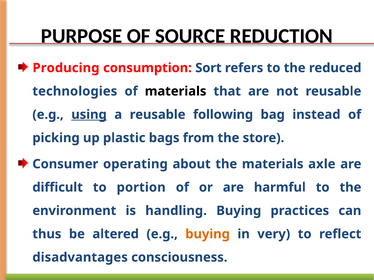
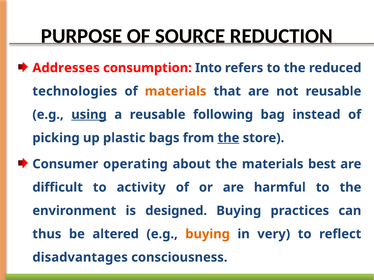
Producing: Producing -> Addresses (66, 68)
Sort: Sort -> Into (208, 68)
materials colour: black -> orange (176, 91)
the underline: none -> present (228, 138)
axle: axle -> best (322, 164)
portion: portion -> activity (141, 188)
handling: handling -> designed (176, 211)
